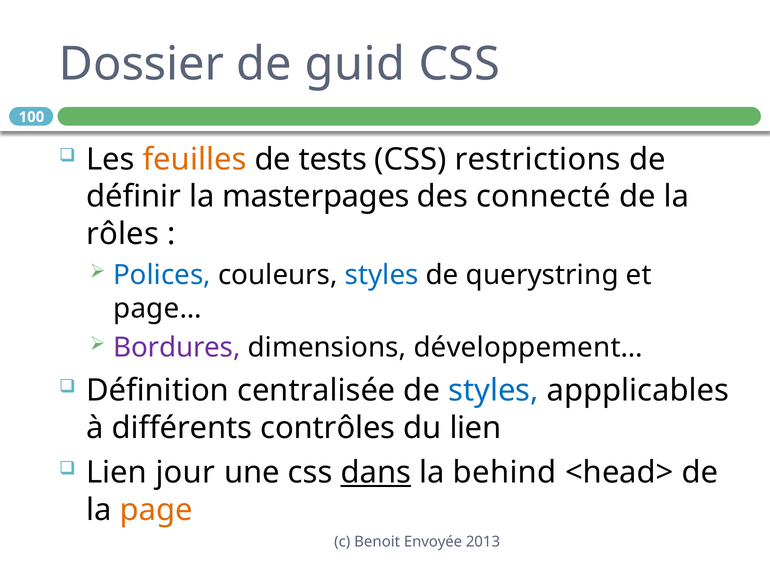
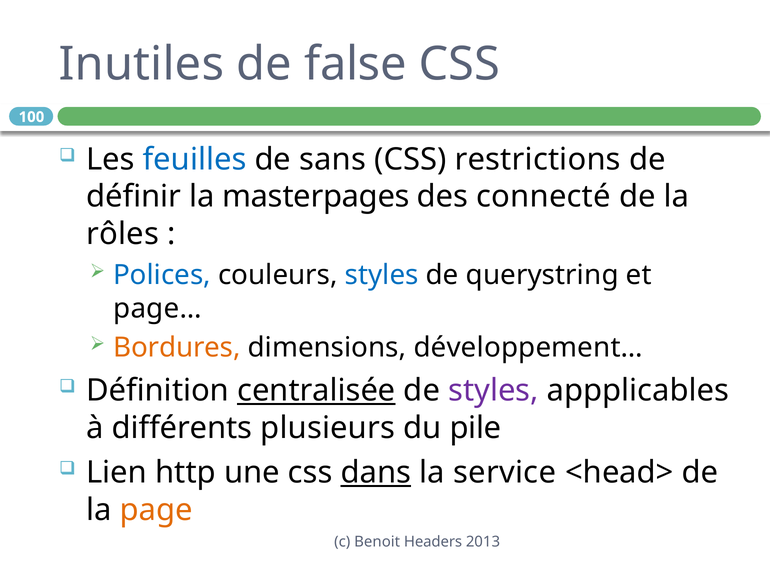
Dossier: Dossier -> Inutiles (142, 64)
guid: guid -> false (355, 64)
feuilles colour: orange -> blue (195, 159)
tests: tests -> sans (333, 159)
Bordures colour: purple -> orange (177, 347)
centralisée underline: none -> present (316, 390)
styles colour: blue -> purple (493, 390)
contrôles: contrôles -> plusieurs (328, 428)
du lien: lien -> pile (475, 428)
jour: jour -> http (186, 472)
behind: behind -> service (505, 472)
Envoyée: Envoyée -> Headers (433, 541)
